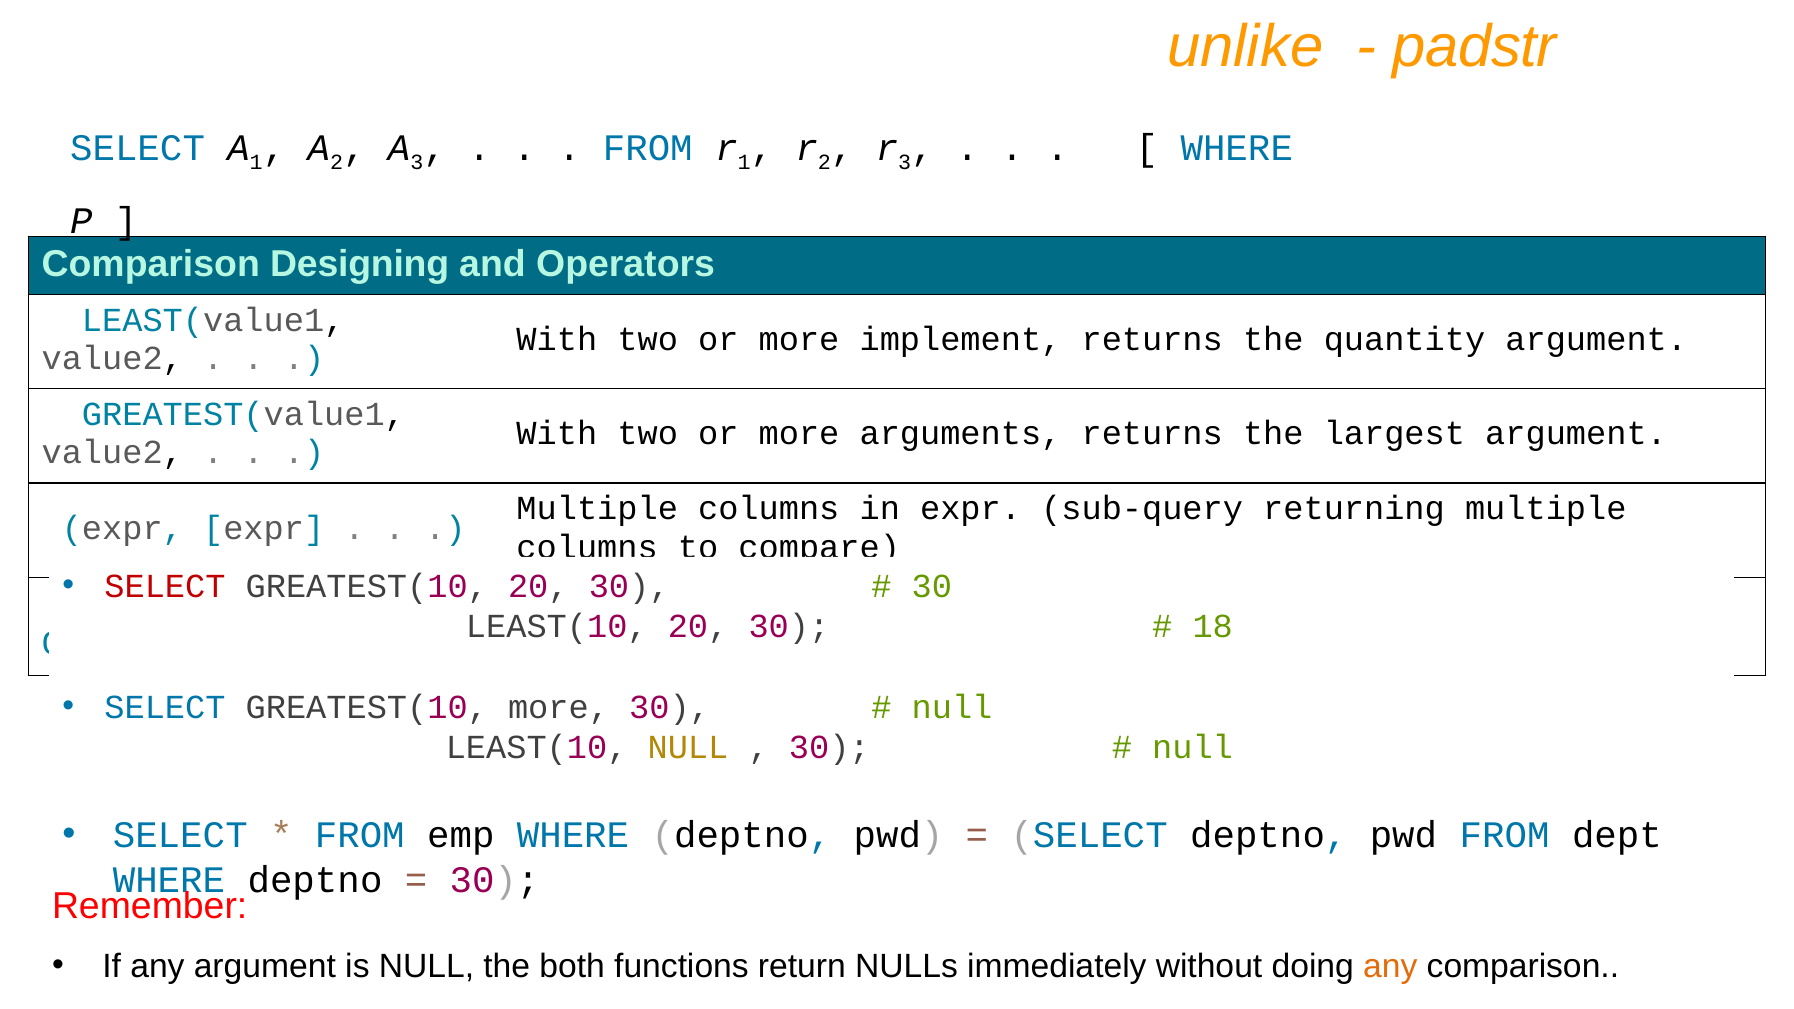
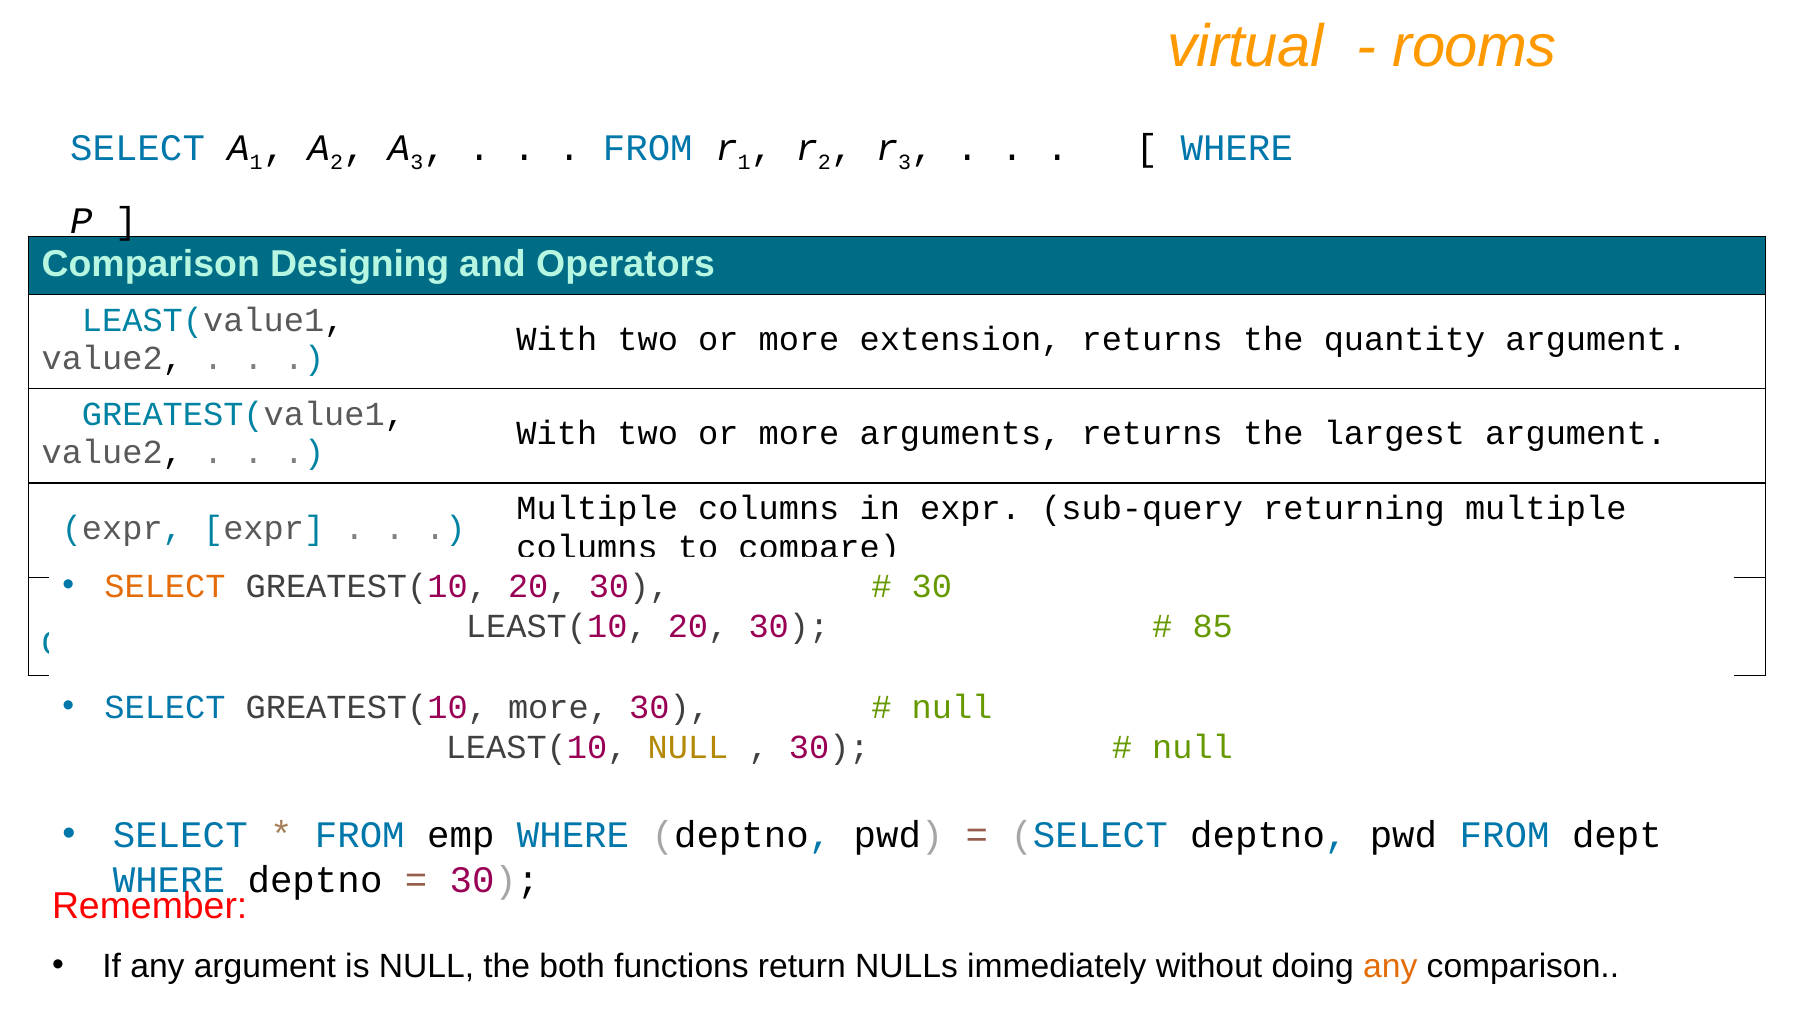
unlike: unlike -> virtual (1245, 47)
padstr: padstr -> rooms (1475, 47)
implement: implement -> extension (960, 340)
SELECT colour: red -> orange (165, 586)
18: 18 -> 85 (1213, 626)
